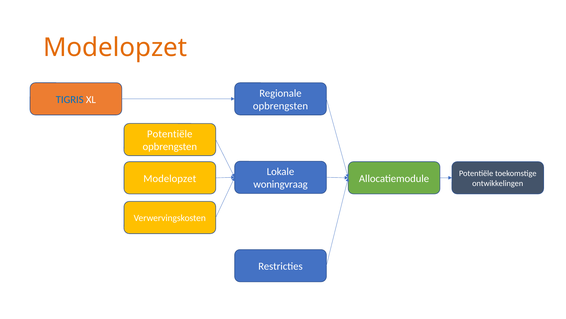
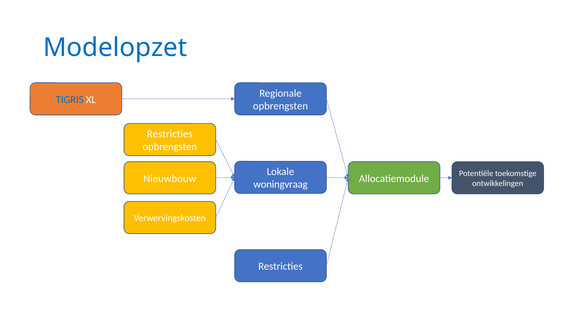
Modelopzet colour: orange -> blue (115, 48)
Potentiële: Potentiële -> Restricties (170, 134)
Modelopzet: Modelopzet -> Nieuwbouw (170, 178)
